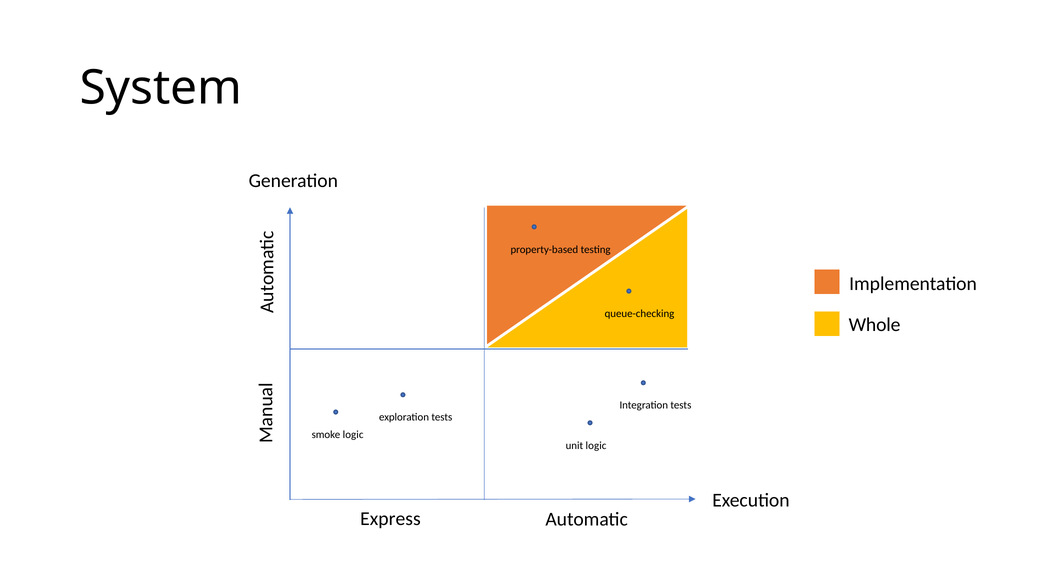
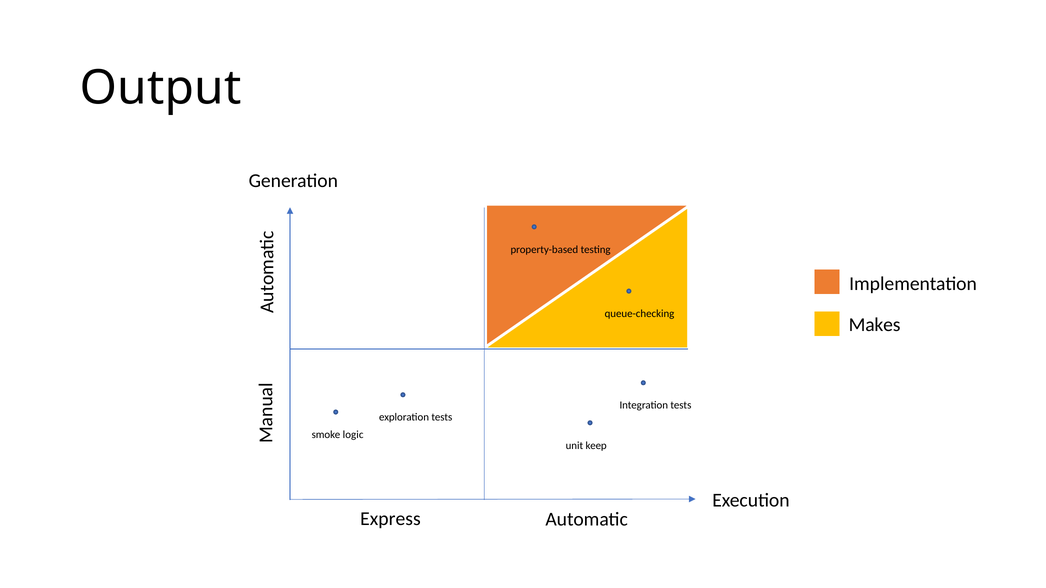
System: System -> Output (161, 88)
Whole: Whole -> Makes (875, 325)
unit logic: logic -> keep (596, 446)
